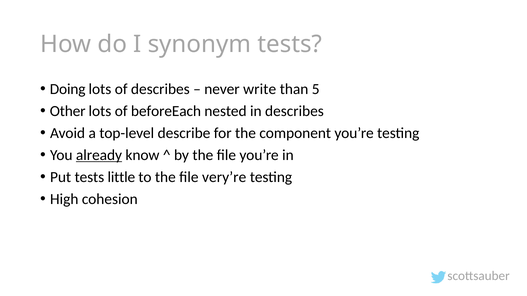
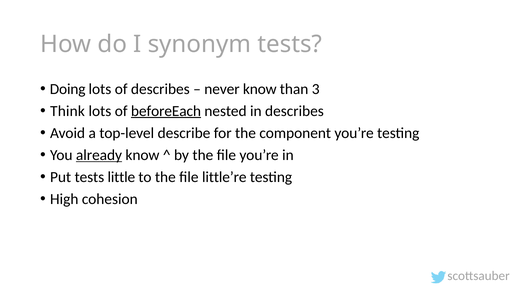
never write: write -> know (260, 89)
5: 5 -> 3 (316, 89)
Other: Other -> Think (67, 111)
beforeEach underline: none -> present (166, 111)
very’re: very’re -> little’re (224, 177)
